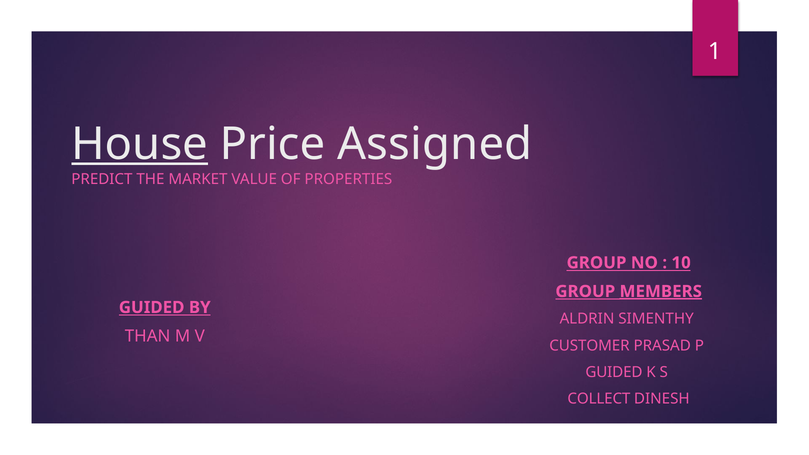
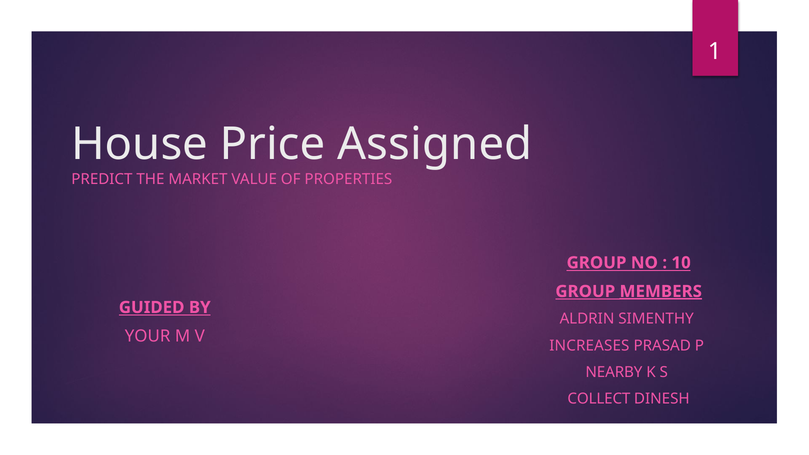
House underline: present -> none (140, 144)
THAN: THAN -> YOUR (148, 336)
CUSTOMER: CUSTOMER -> INCREASES (589, 346)
GUIDED: GUIDED -> NEARBY (614, 372)
